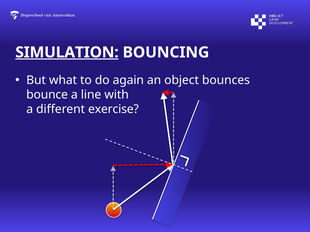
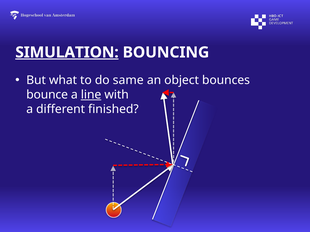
again: again -> same (128, 80)
line underline: none -> present (91, 95)
exercise: exercise -> finished (113, 109)
